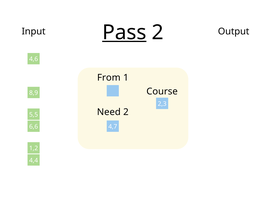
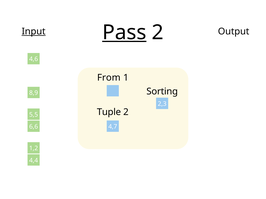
Input underline: none -> present (34, 32)
Course: Course -> Sorting (162, 92)
Need: Need -> Tuple (109, 112)
